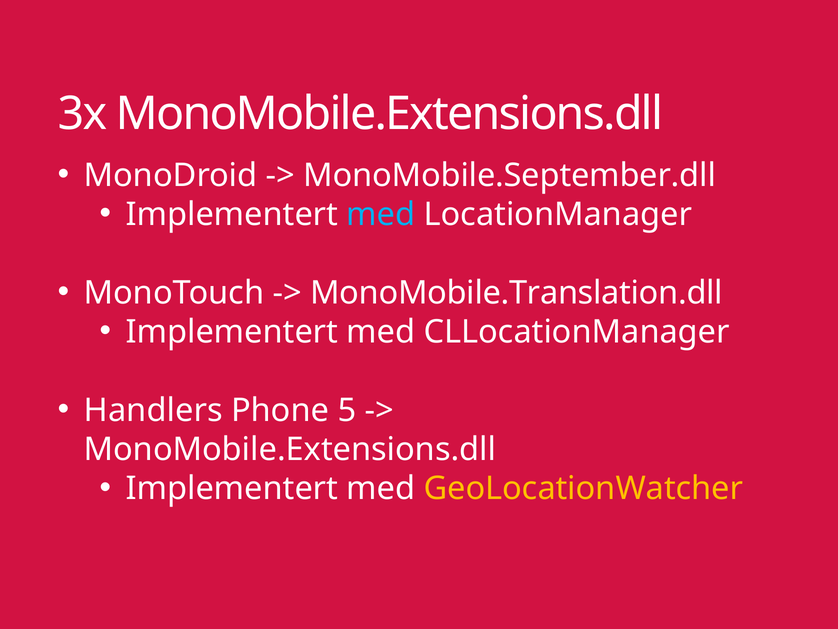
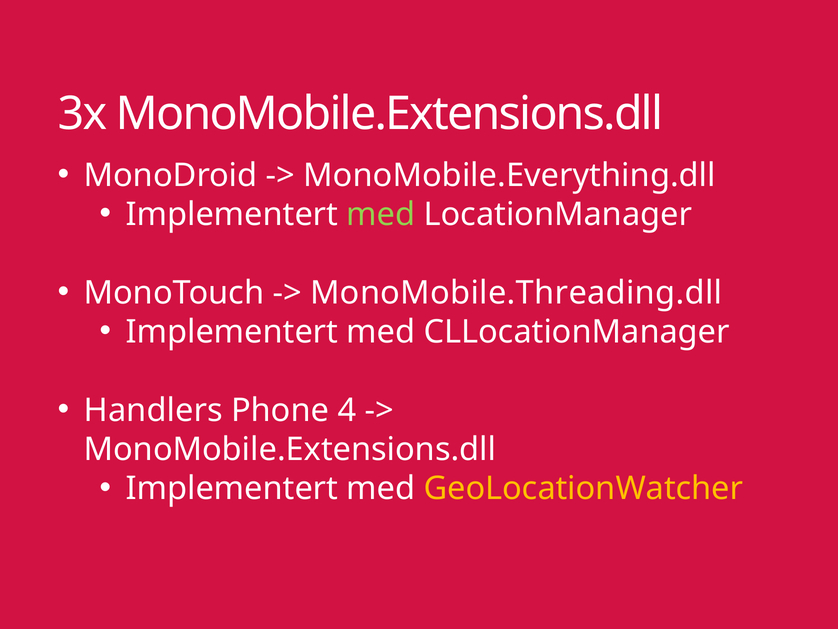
MonoMobile.September.dll: MonoMobile.September.dll -> MonoMobile.Everything.dll (510, 175)
med colour: light blue -> light green (381, 214)
MonoMobile.Translation.dll: MonoMobile.Translation.dll -> MonoMobile.Threading.dll (516, 293)
5: 5 -> 4 (347, 410)
